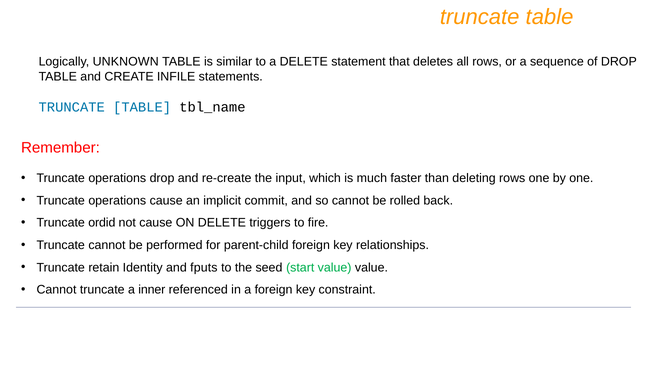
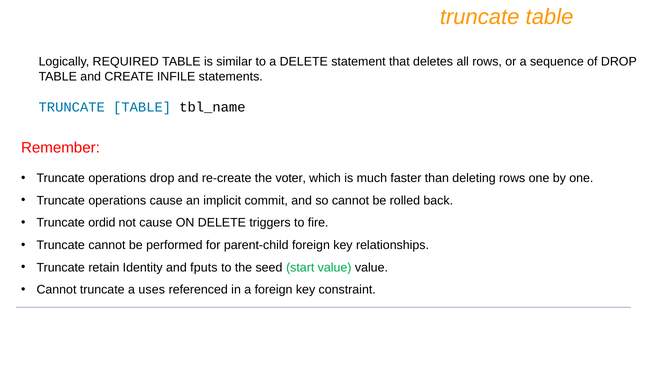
UNKNOWN: UNKNOWN -> REQUIRED (126, 62)
input: input -> voter (291, 178)
inner: inner -> uses (152, 290)
